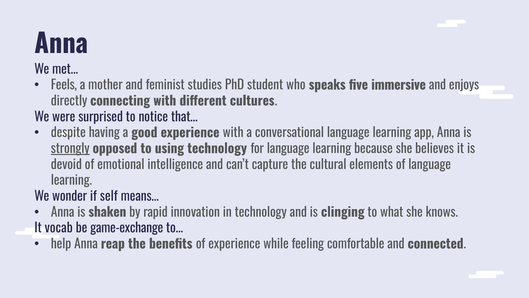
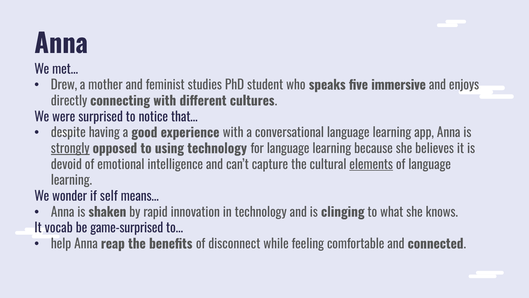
Feels: Feels -> Drew (64, 85)
elements underline: none -> present (371, 164)
game-exchange: game-exchange -> game-surprised (127, 228)
of experience: experience -> disconnect (234, 244)
